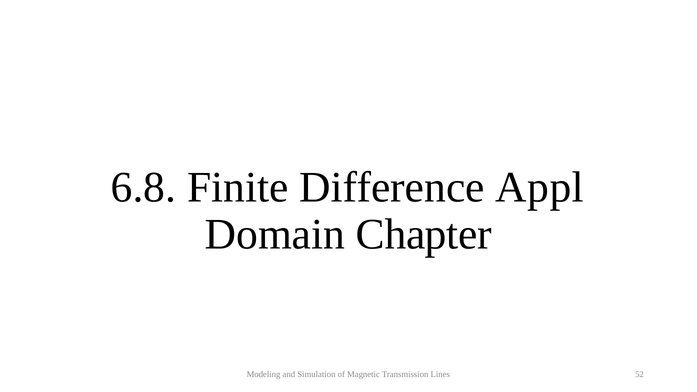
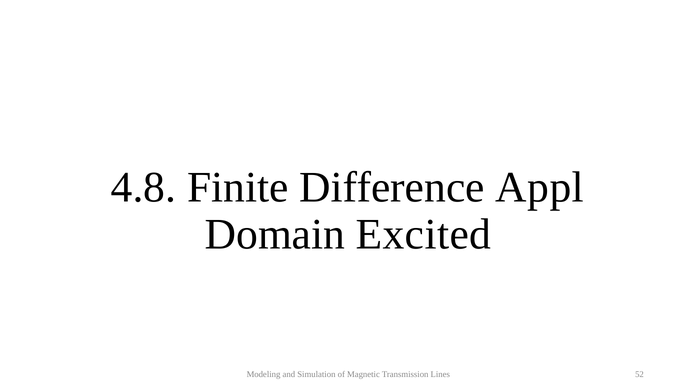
6.8: 6.8 -> 4.8 (143, 187)
Chapter: Chapter -> Excited (423, 234)
